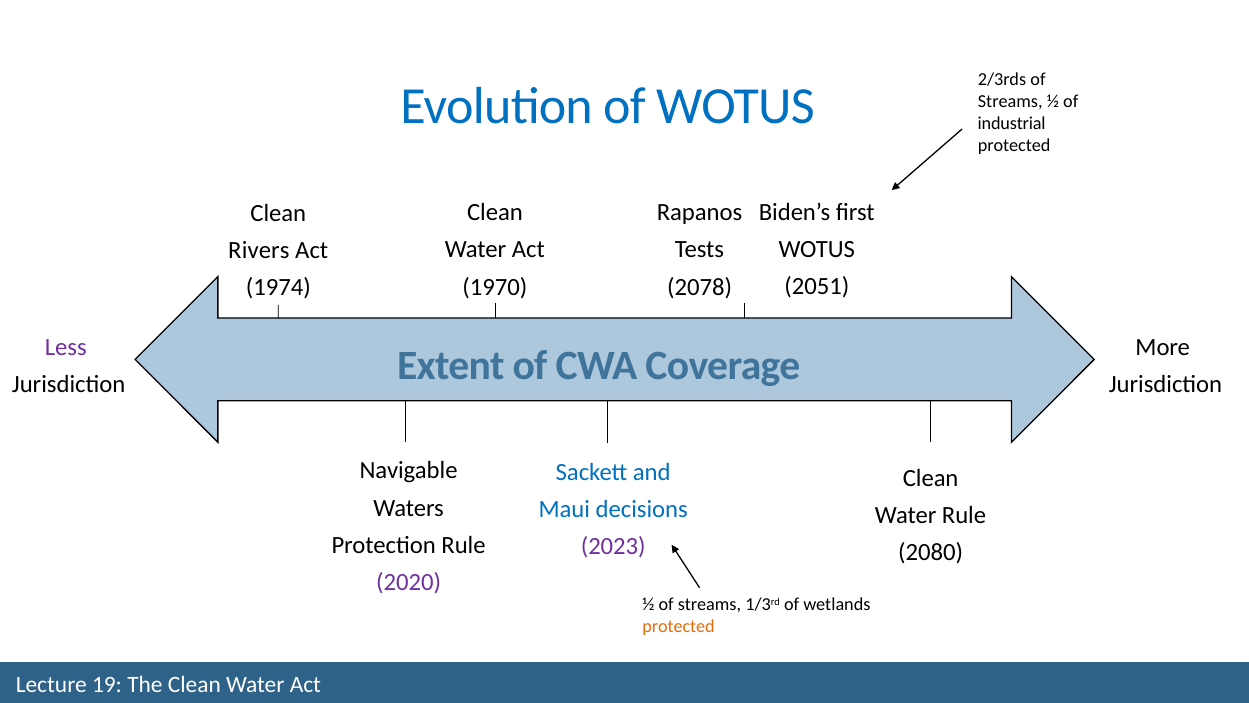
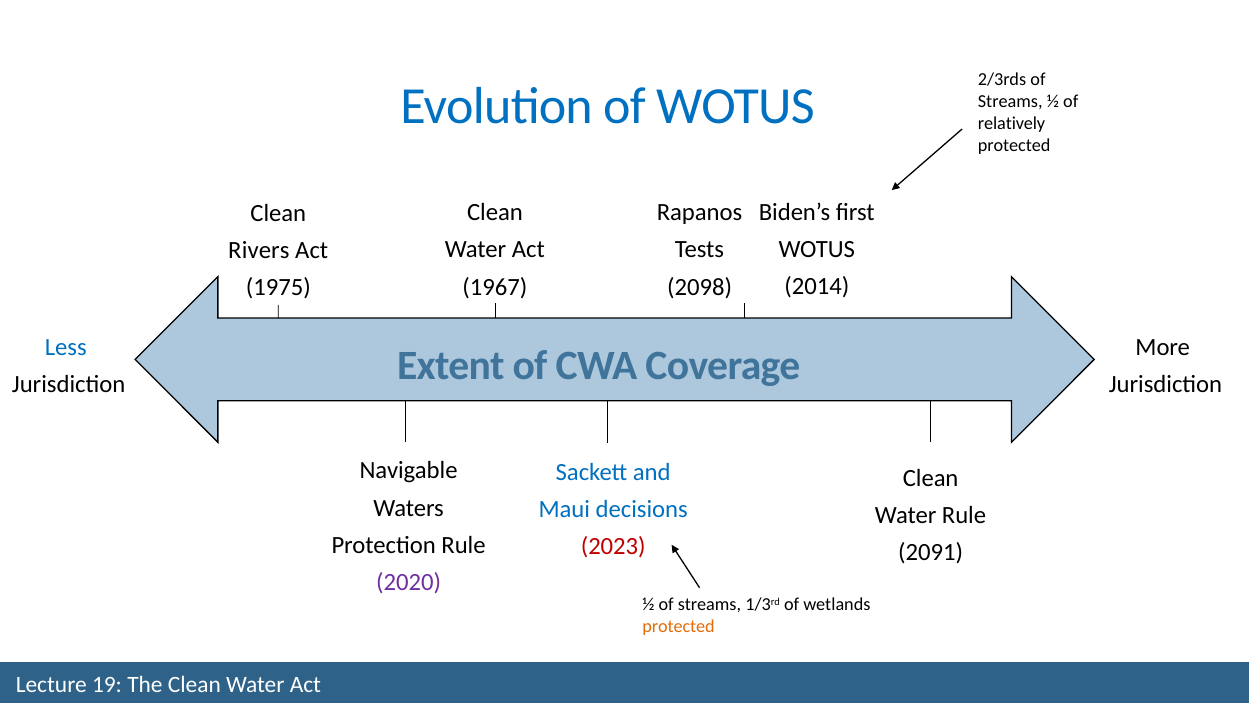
industrial: industrial -> relatively (1012, 123)
2051: 2051 -> 2014 (817, 286)
1970: 1970 -> 1967 (495, 287)
2078: 2078 -> 2098 (700, 287)
1974: 1974 -> 1975 (278, 287)
Less colour: purple -> blue (66, 347)
2023 colour: purple -> red (613, 546)
2080: 2080 -> 2091 (931, 552)
